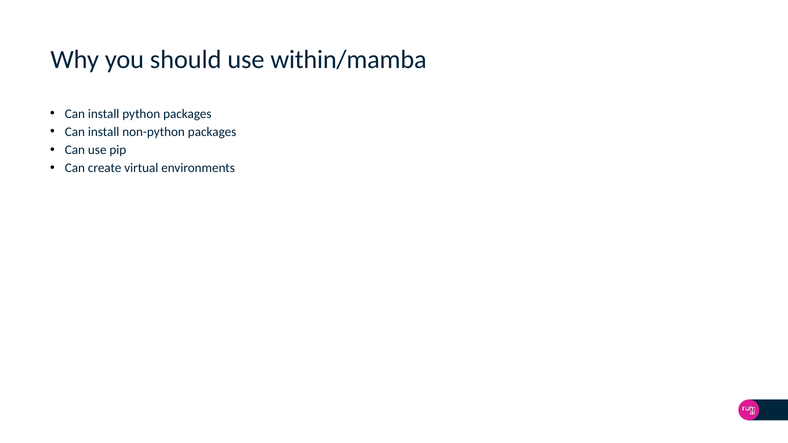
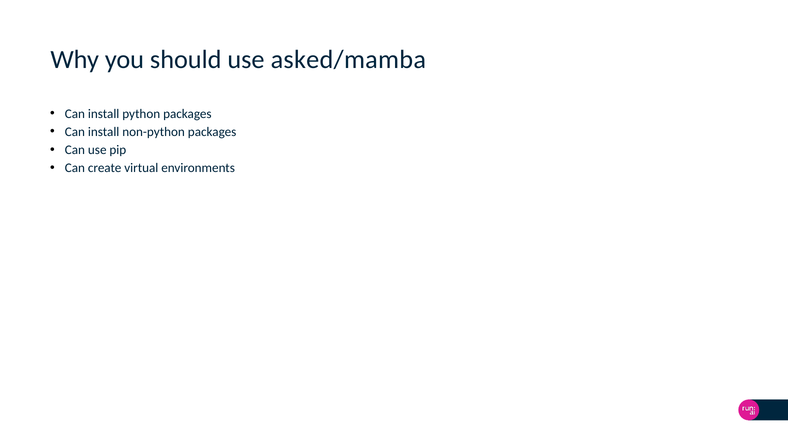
within/mamba: within/mamba -> asked/mamba (348, 60)
